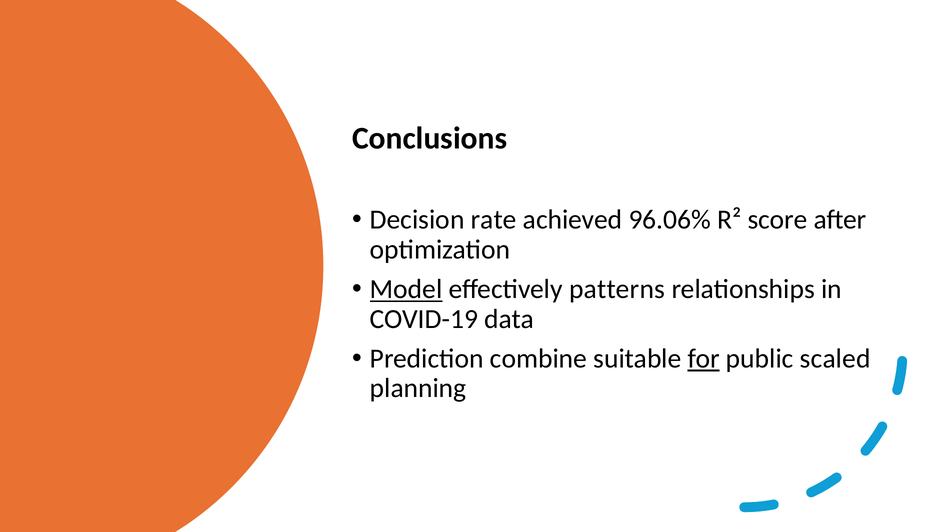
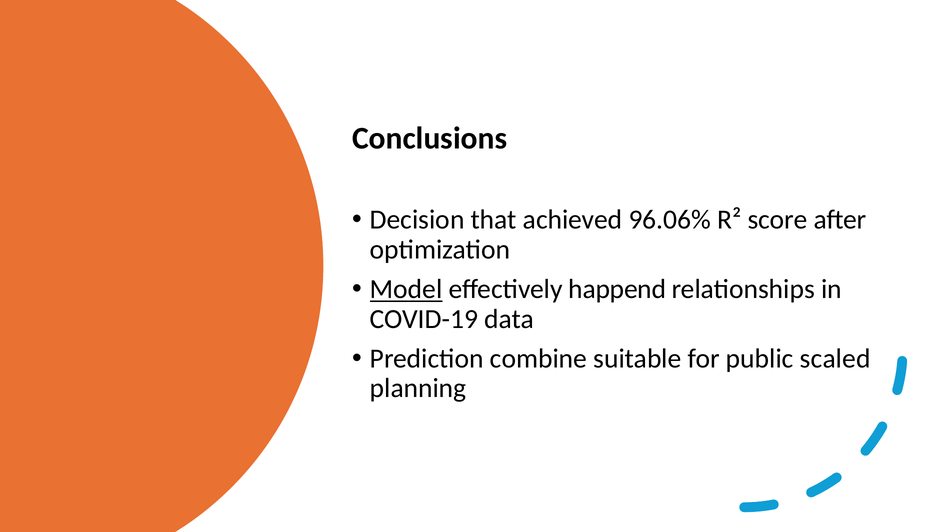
rate: rate -> that (494, 220)
patterns: patterns -> happend (617, 289)
for underline: present -> none (704, 359)
